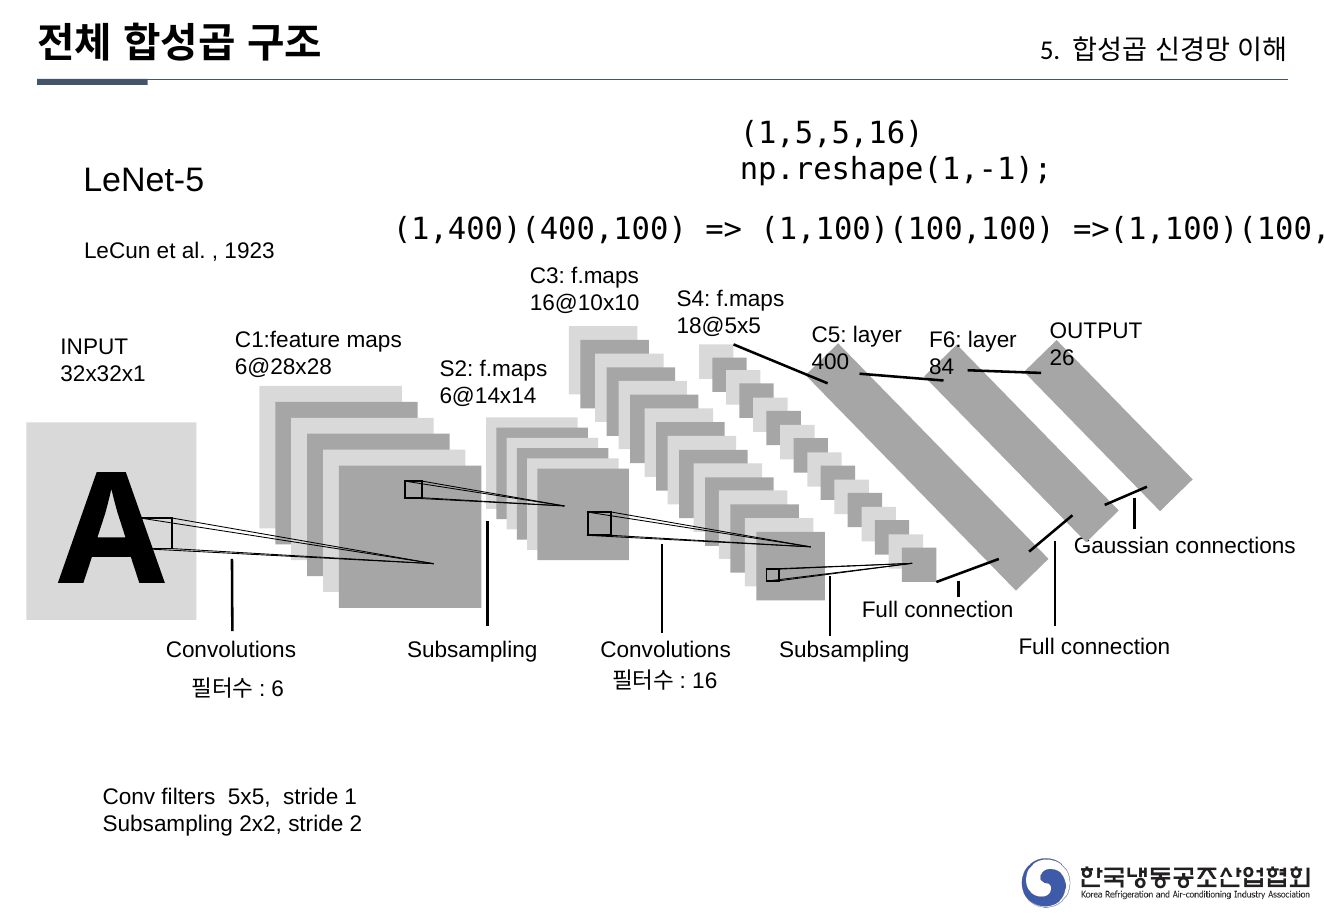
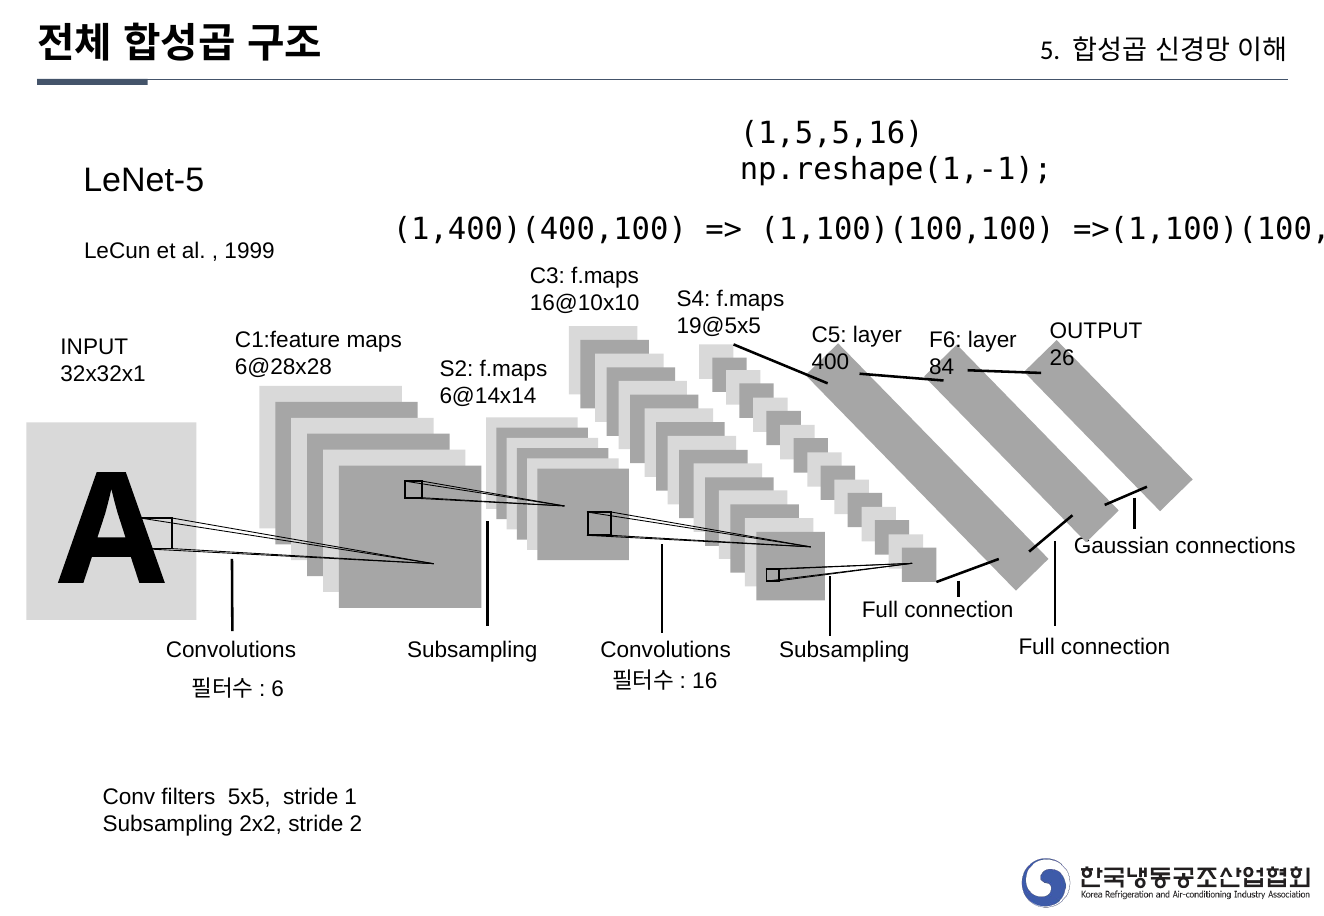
1923: 1923 -> 1999 (250, 251)
18@5x5: 18@5x5 -> 19@5x5 (719, 327)
